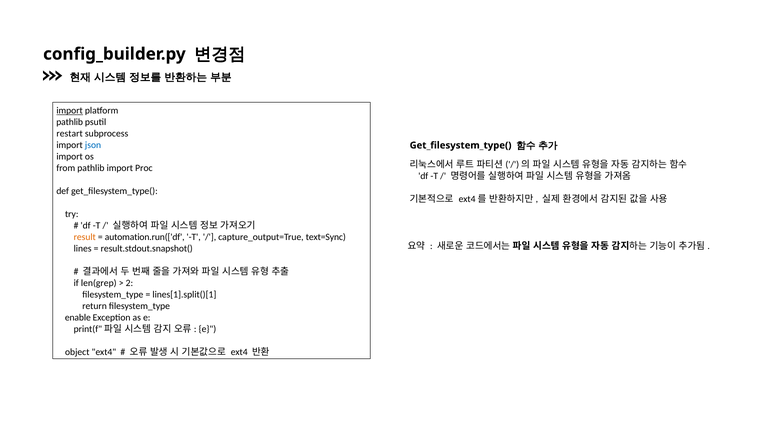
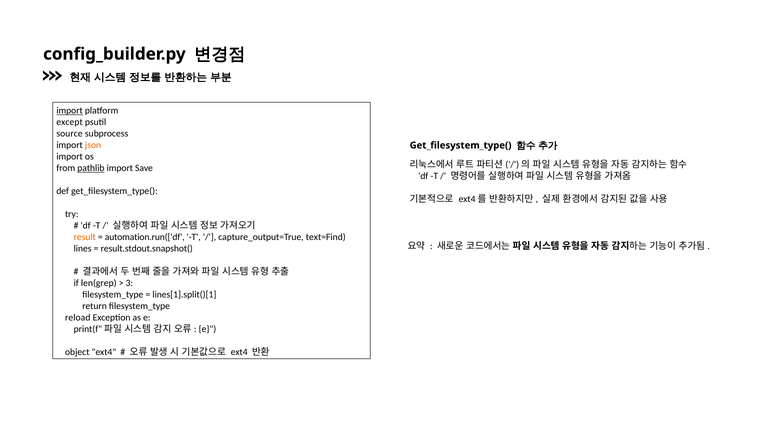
pathlib: pathlib -> except (70, 122)
restart: restart -> source (70, 134)
json colour: blue -> orange (93, 145)
pathlib underline: none -> present (91, 168)
Proc: Proc -> Save (144, 168)
text=Sync: text=Sync -> text=Find (326, 237)
2: 2 -> 3 (129, 283)
enable: enable -> reload (78, 317)
